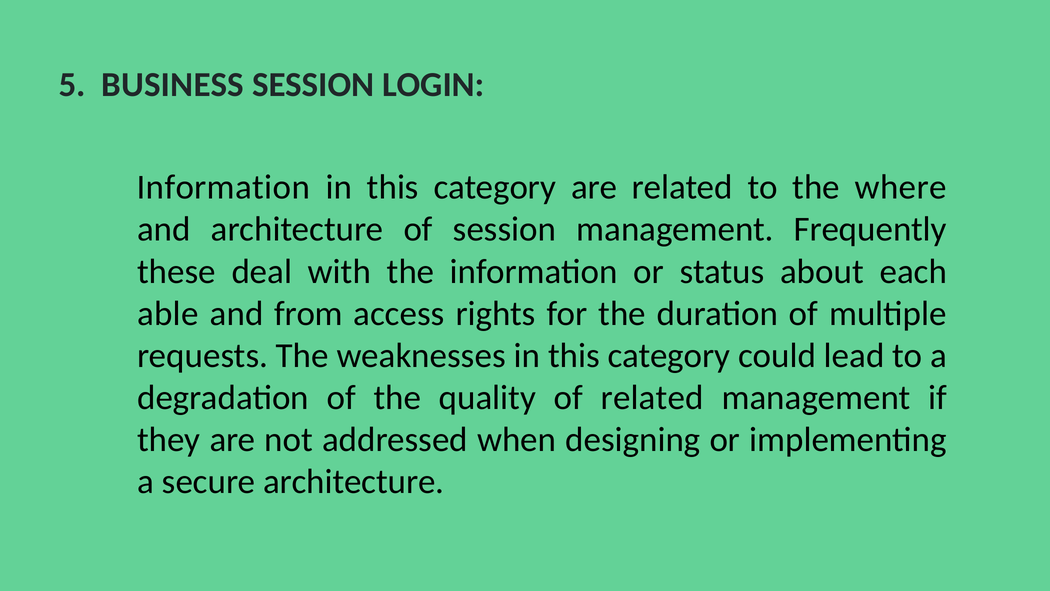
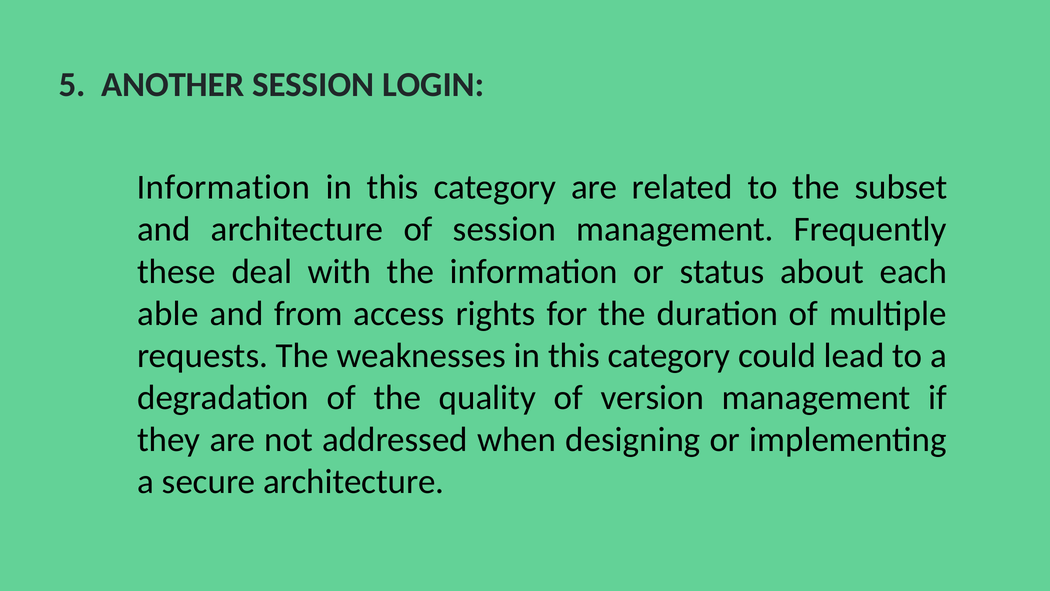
BUSINESS: BUSINESS -> ANOTHER (173, 85)
where: where -> subset (901, 187)
of related: related -> version (652, 397)
